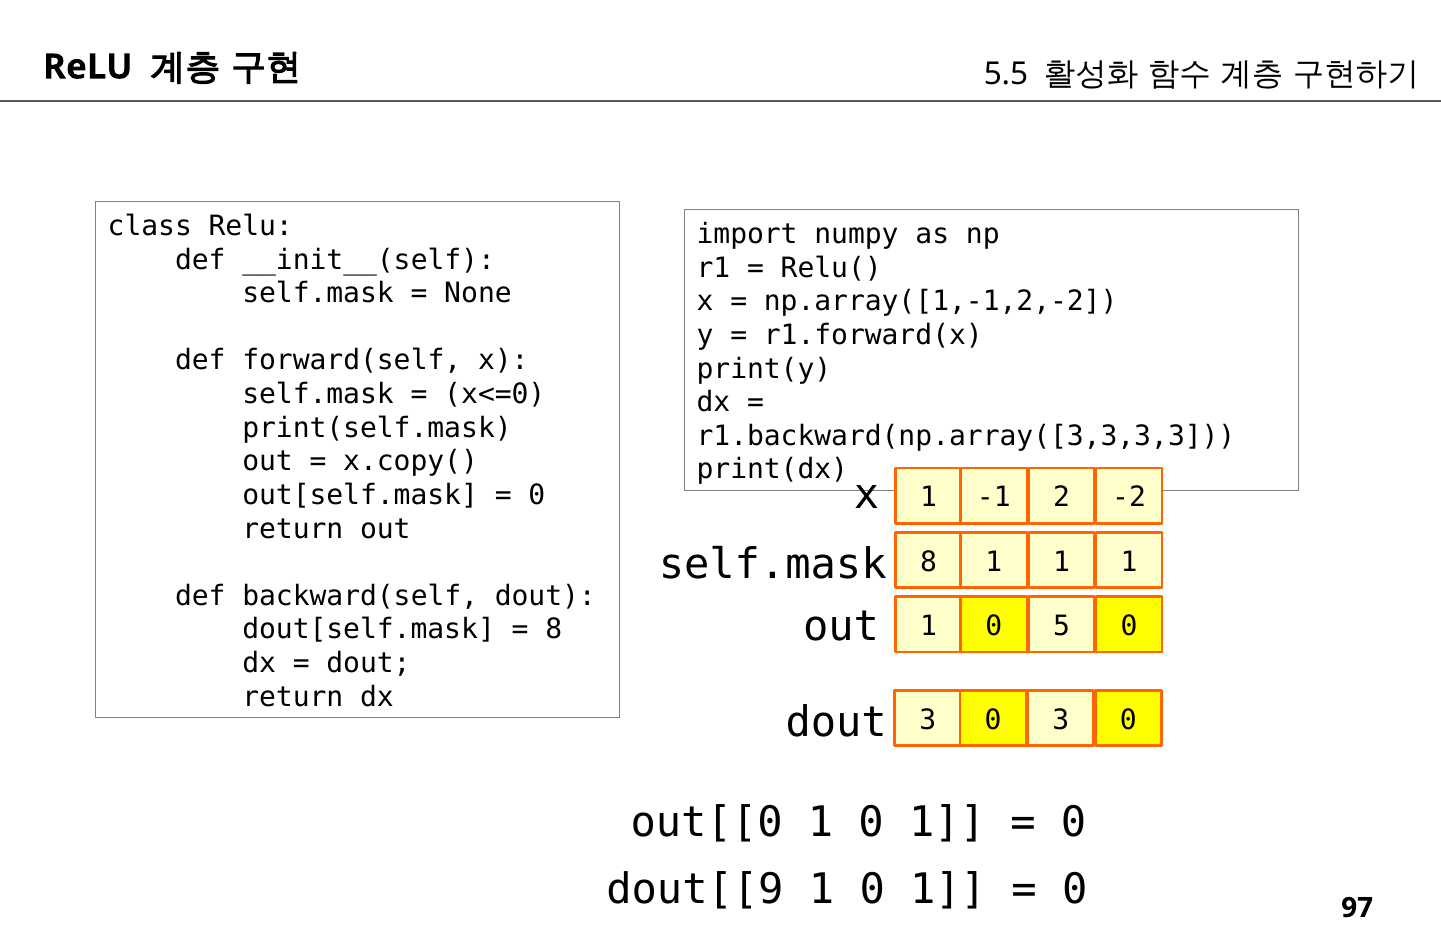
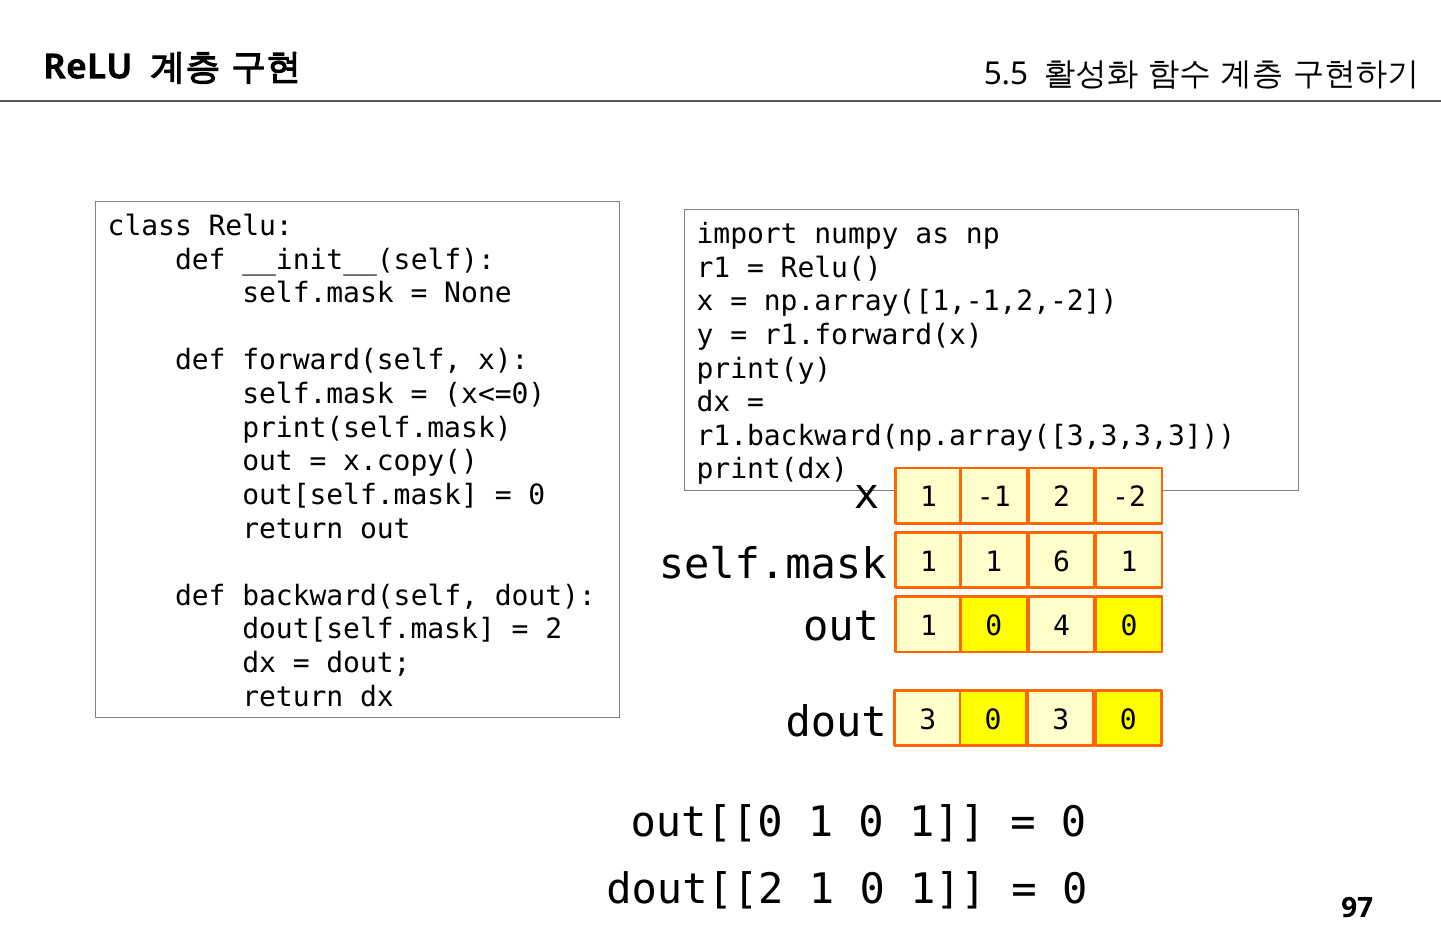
self.mask 8: 8 -> 1 (928, 562)
1: 1 -> 6 (1061, 562)
5: 5 -> 4 (1061, 627)
8: 8 -> 2 (554, 630)
dout[[9: dout[[9 -> dout[[2 (695, 891)
